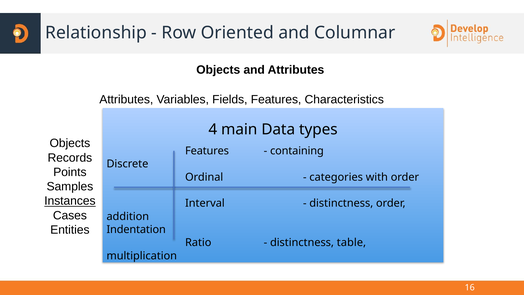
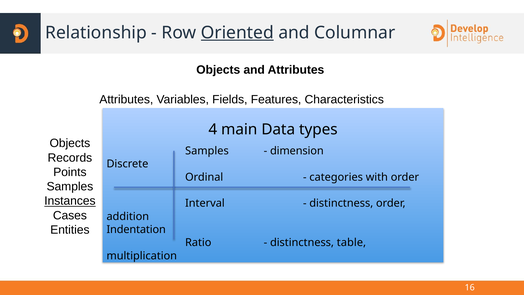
Oriented underline: none -> present (237, 33)
Features: Features -> Samples (207, 151)
containing: containing -> dimension (297, 151)
